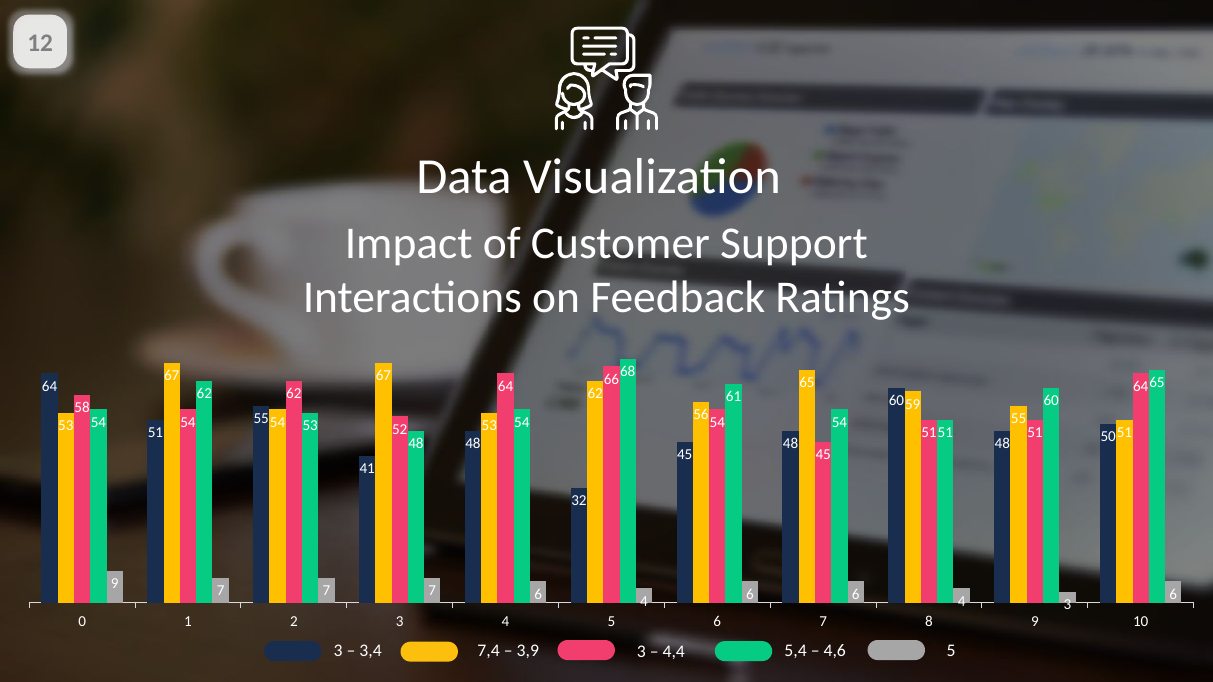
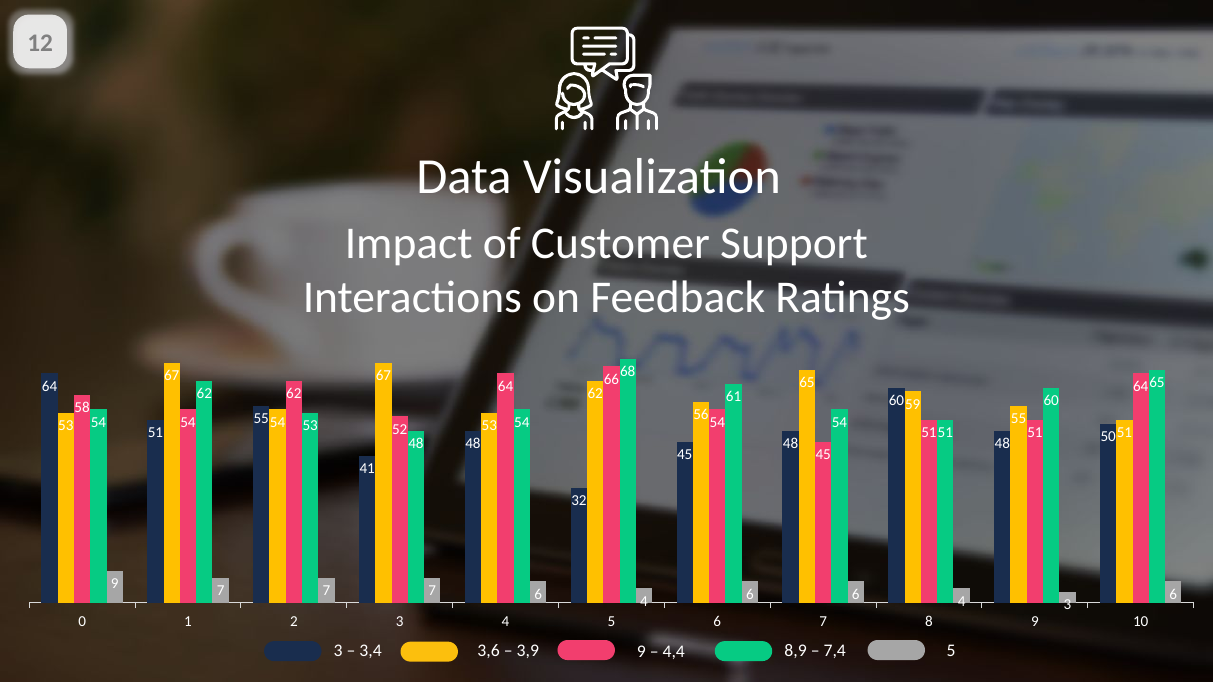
7,4: 7,4 -> 3,6 (489, 651)
3,9 3: 3 -> 9 (641, 652)
5,4: 5,4 -> 8,9 (796, 651)
4,6: 4,6 -> 7,4 (835, 651)
